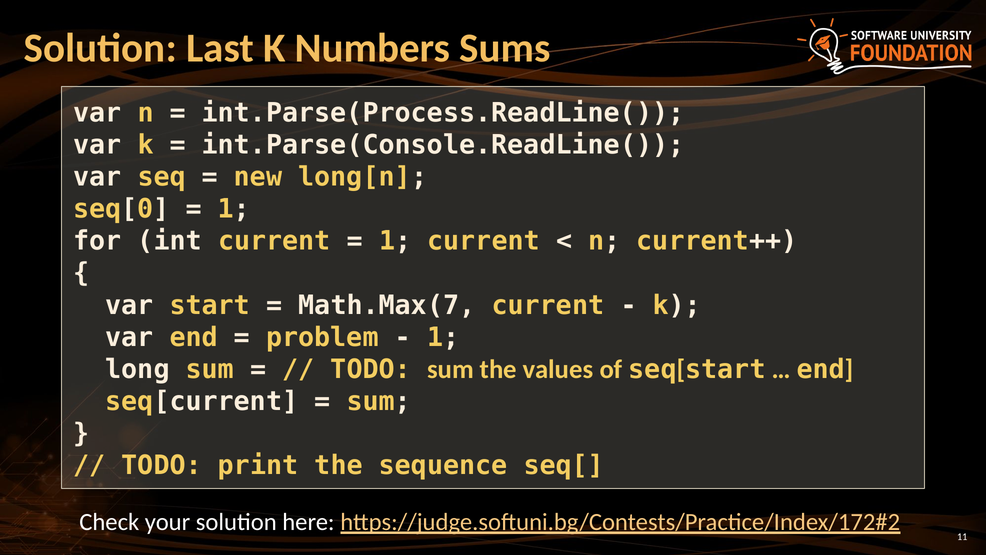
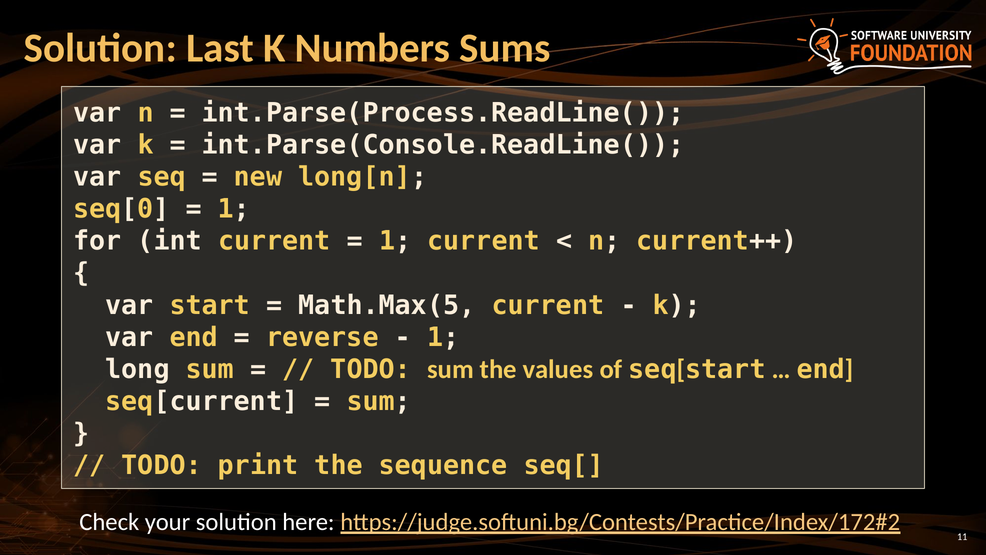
Math.Max(7: Math.Max(7 -> Math.Max(5 (387, 305)
problem: problem -> reverse (322, 337)
